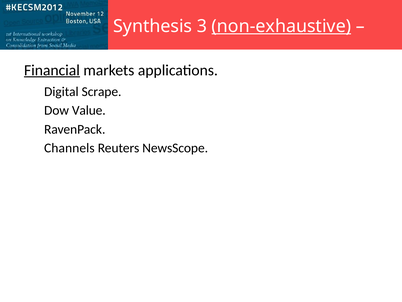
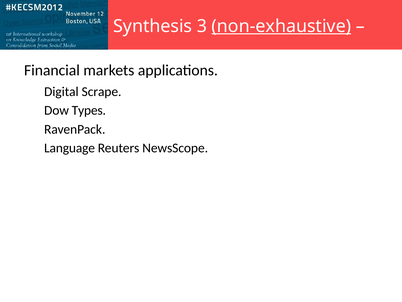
Financial underline: present -> none (52, 70)
Value: Value -> Types (89, 110)
Channels: Channels -> Language (70, 148)
